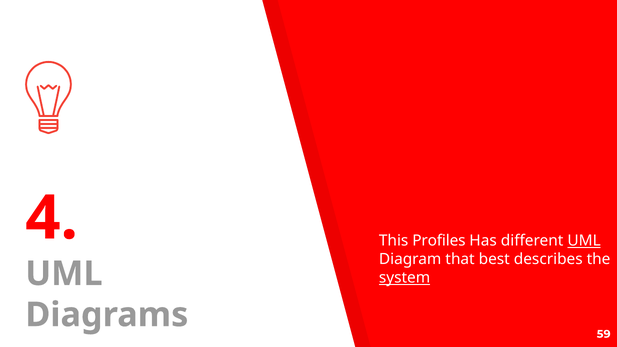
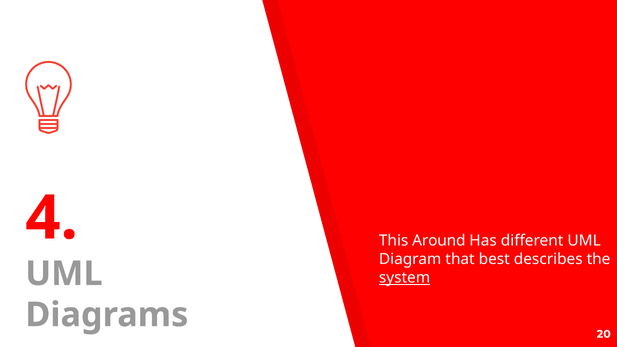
Profiles: Profiles -> Around (439, 241)
UML underline: present -> none (584, 241)
59: 59 -> 20 (604, 334)
